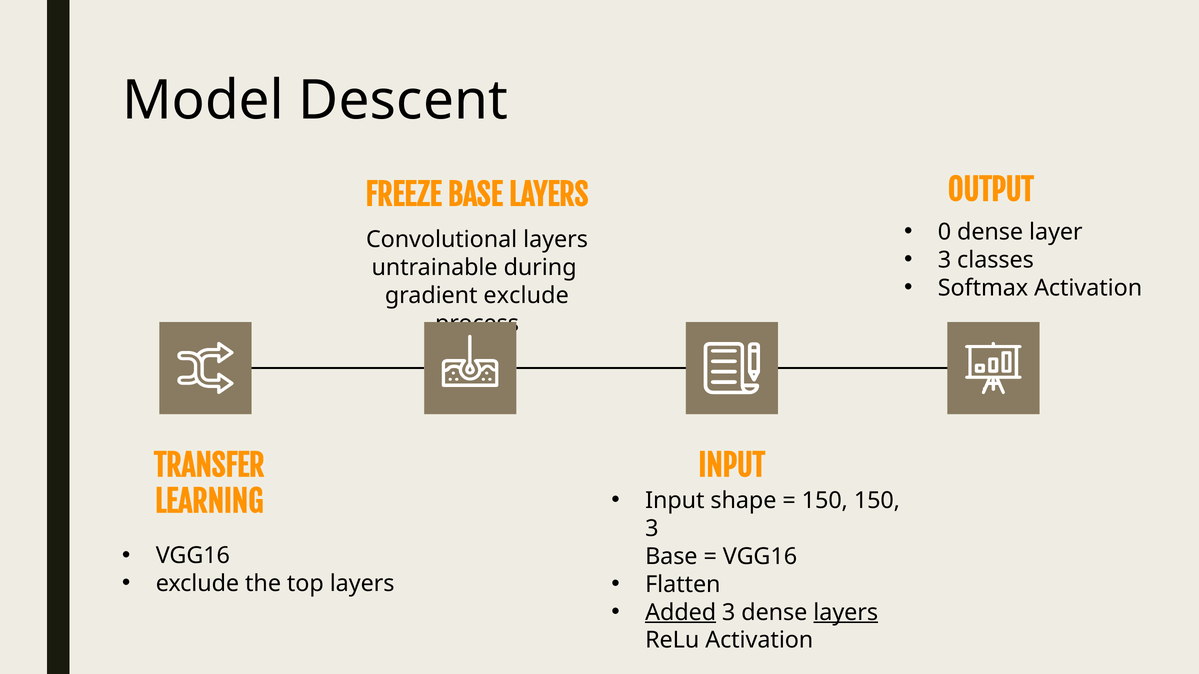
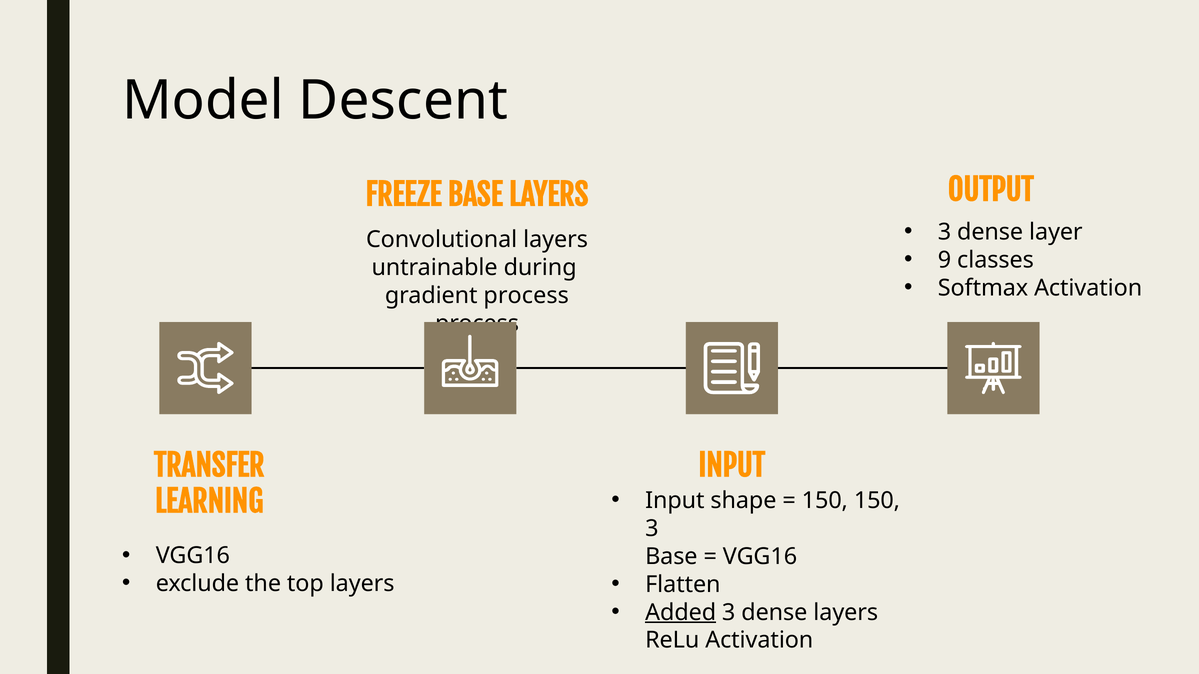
0: 0 -> 3 (945, 232)
3: 3 -> 9 (945, 260)
gradient exclude: exclude -> process (526, 296)
layers underline: present -> none (846, 613)
